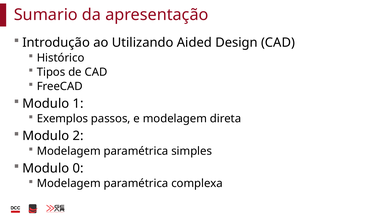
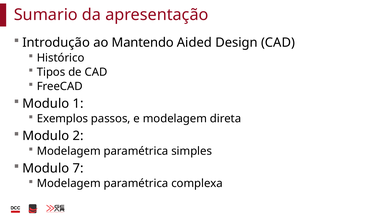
Utilizando: Utilizando -> Mantendo (143, 43)
0: 0 -> 7 (78, 169)
